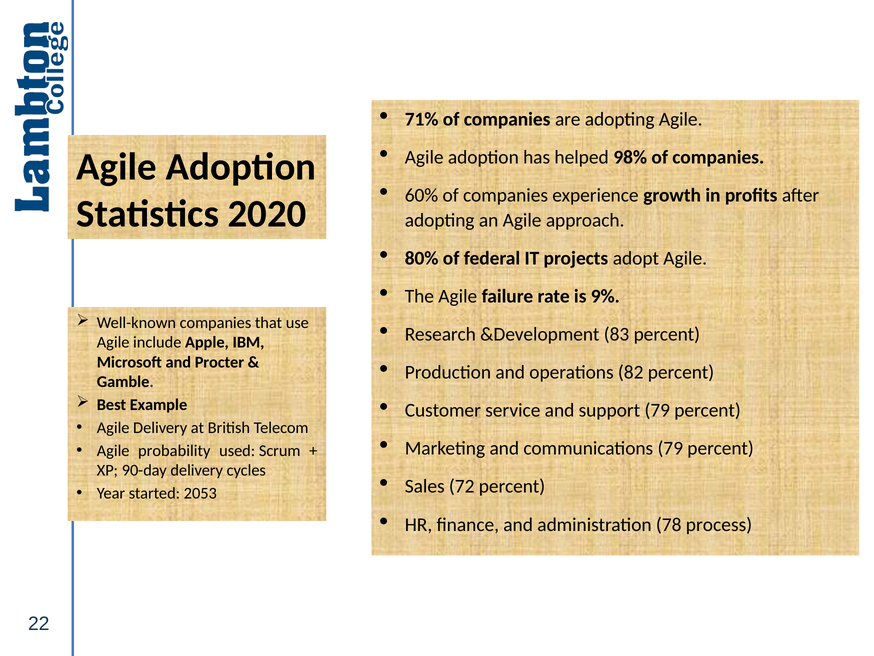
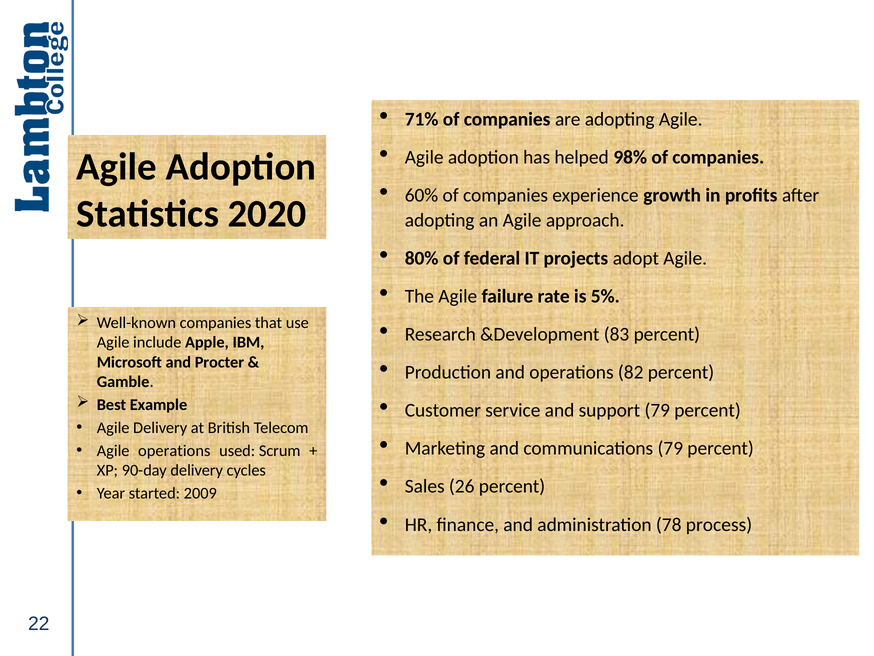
9%: 9% -> 5% (605, 296)
Agile probability: probability -> operations (174, 450)
72: 72 -> 26 (462, 486)
2053: 2053 -> 2009 (200, 493)
